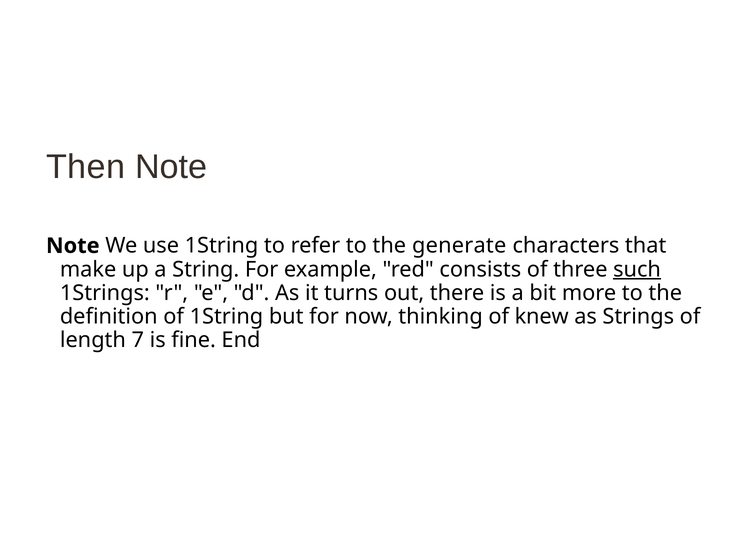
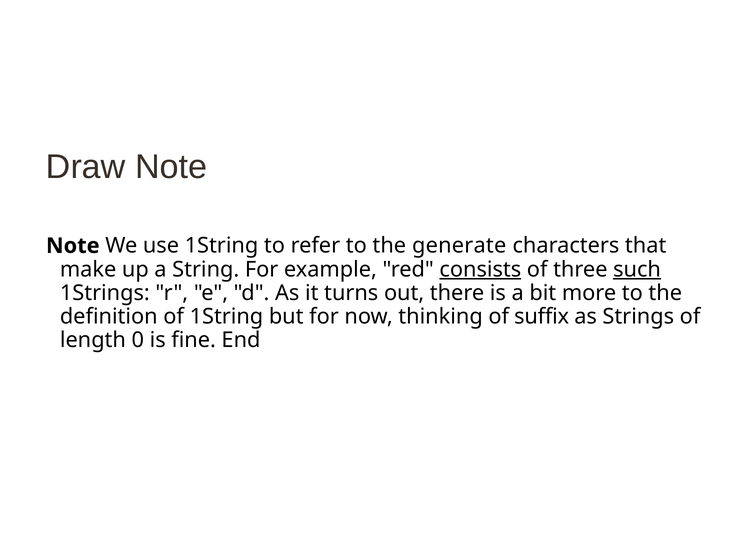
Then: Then -> Draw (86, 167)
consists underline: none -> present (480, 269)
knew: knew -> suffix (542, 316)
7: 7 -> 0 (138, 340)
